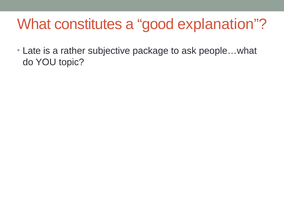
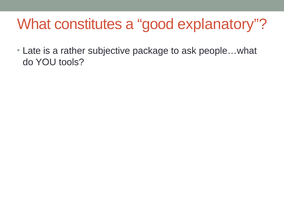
explanation: explanation -> explanatory (222, 24)
topic: topic -> tools (71, 62)
